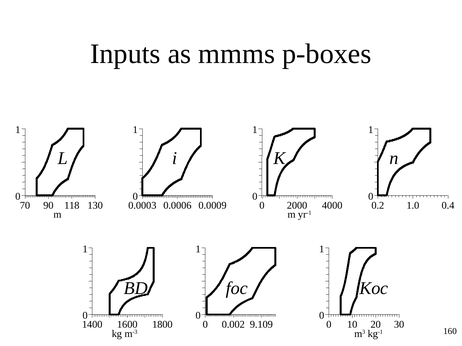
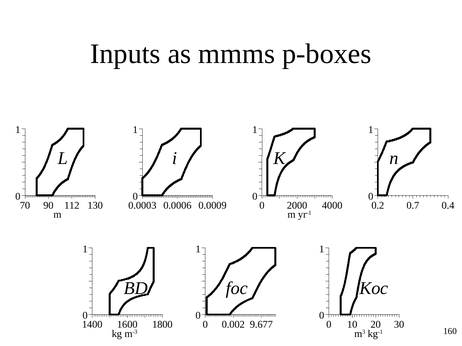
118: 118 -> 112 (72, 206)
1.0: 1.0 -> 0.7 (413, 206)
9.109: 9.109 -> 9.677 (261, 325)
